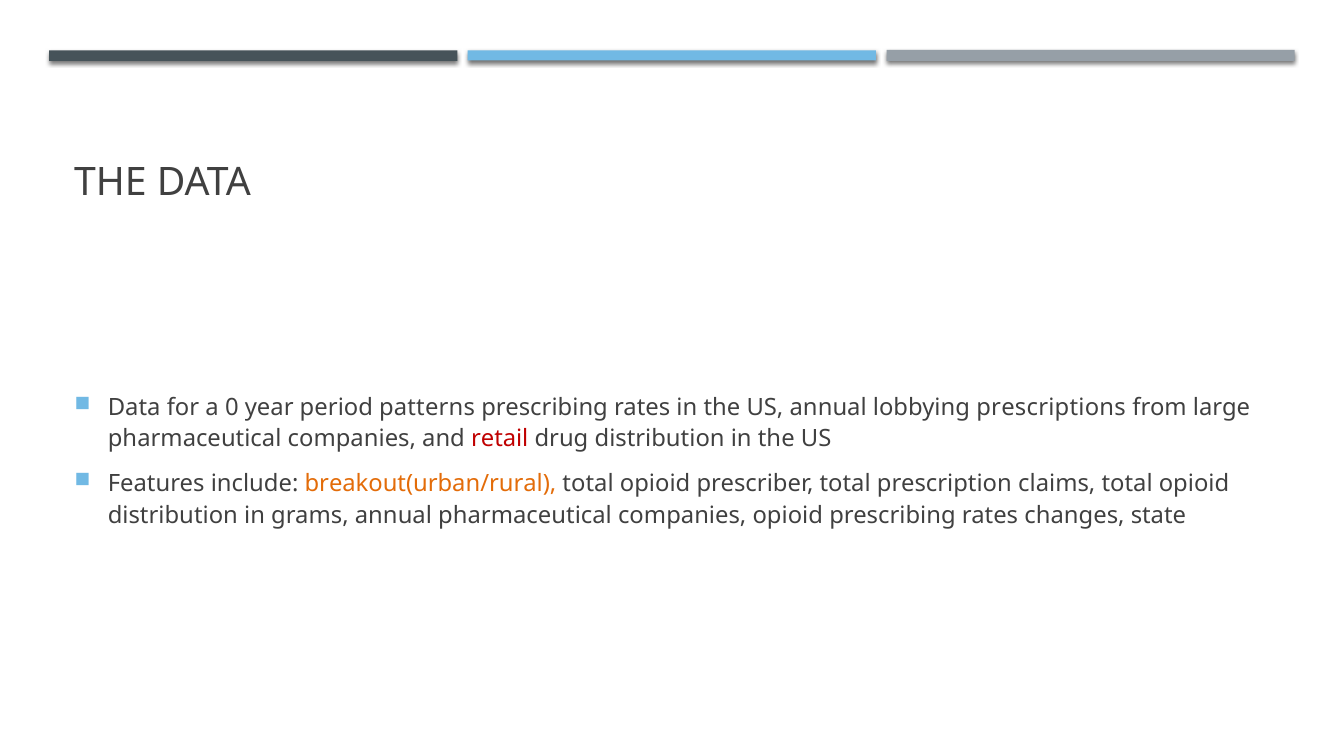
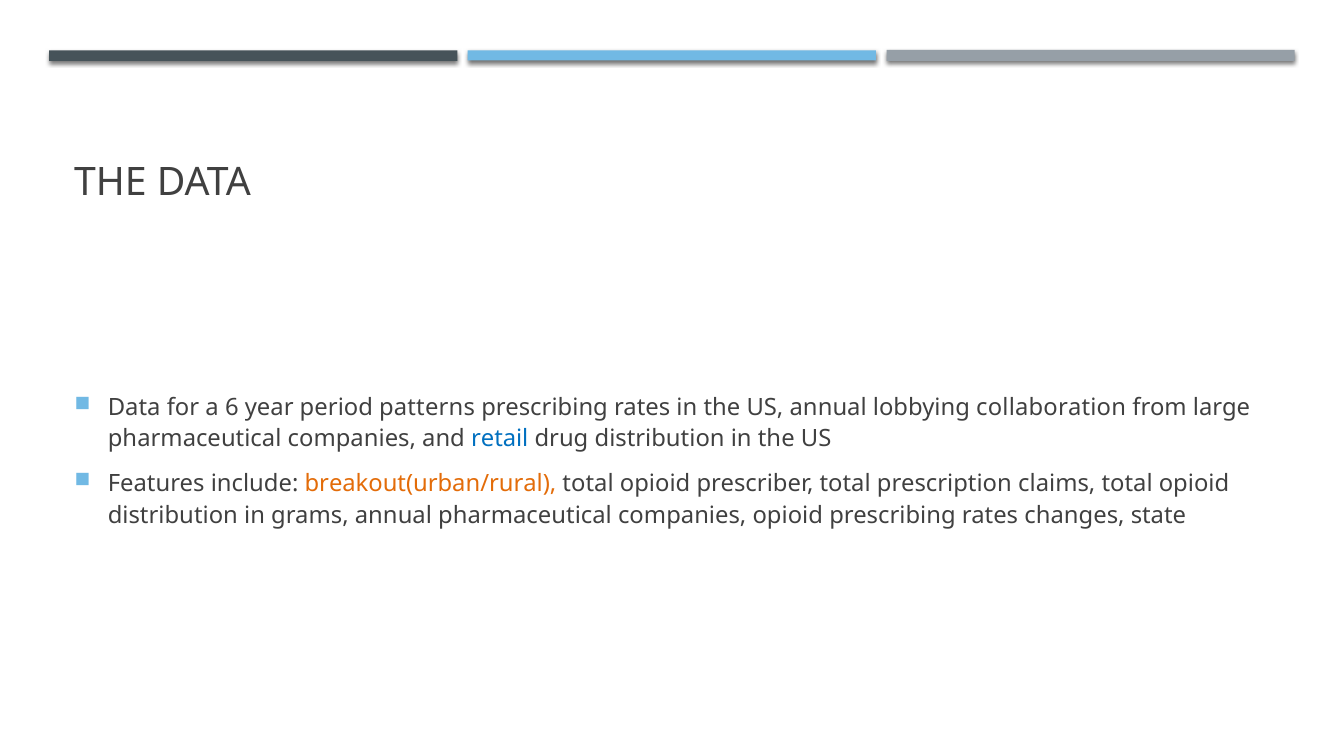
0: 0 -> 6 (232, 408)
prescriptions: prescriptions -> collaboration (1051, 408)
retail colour: red -> blue (500, 439)
